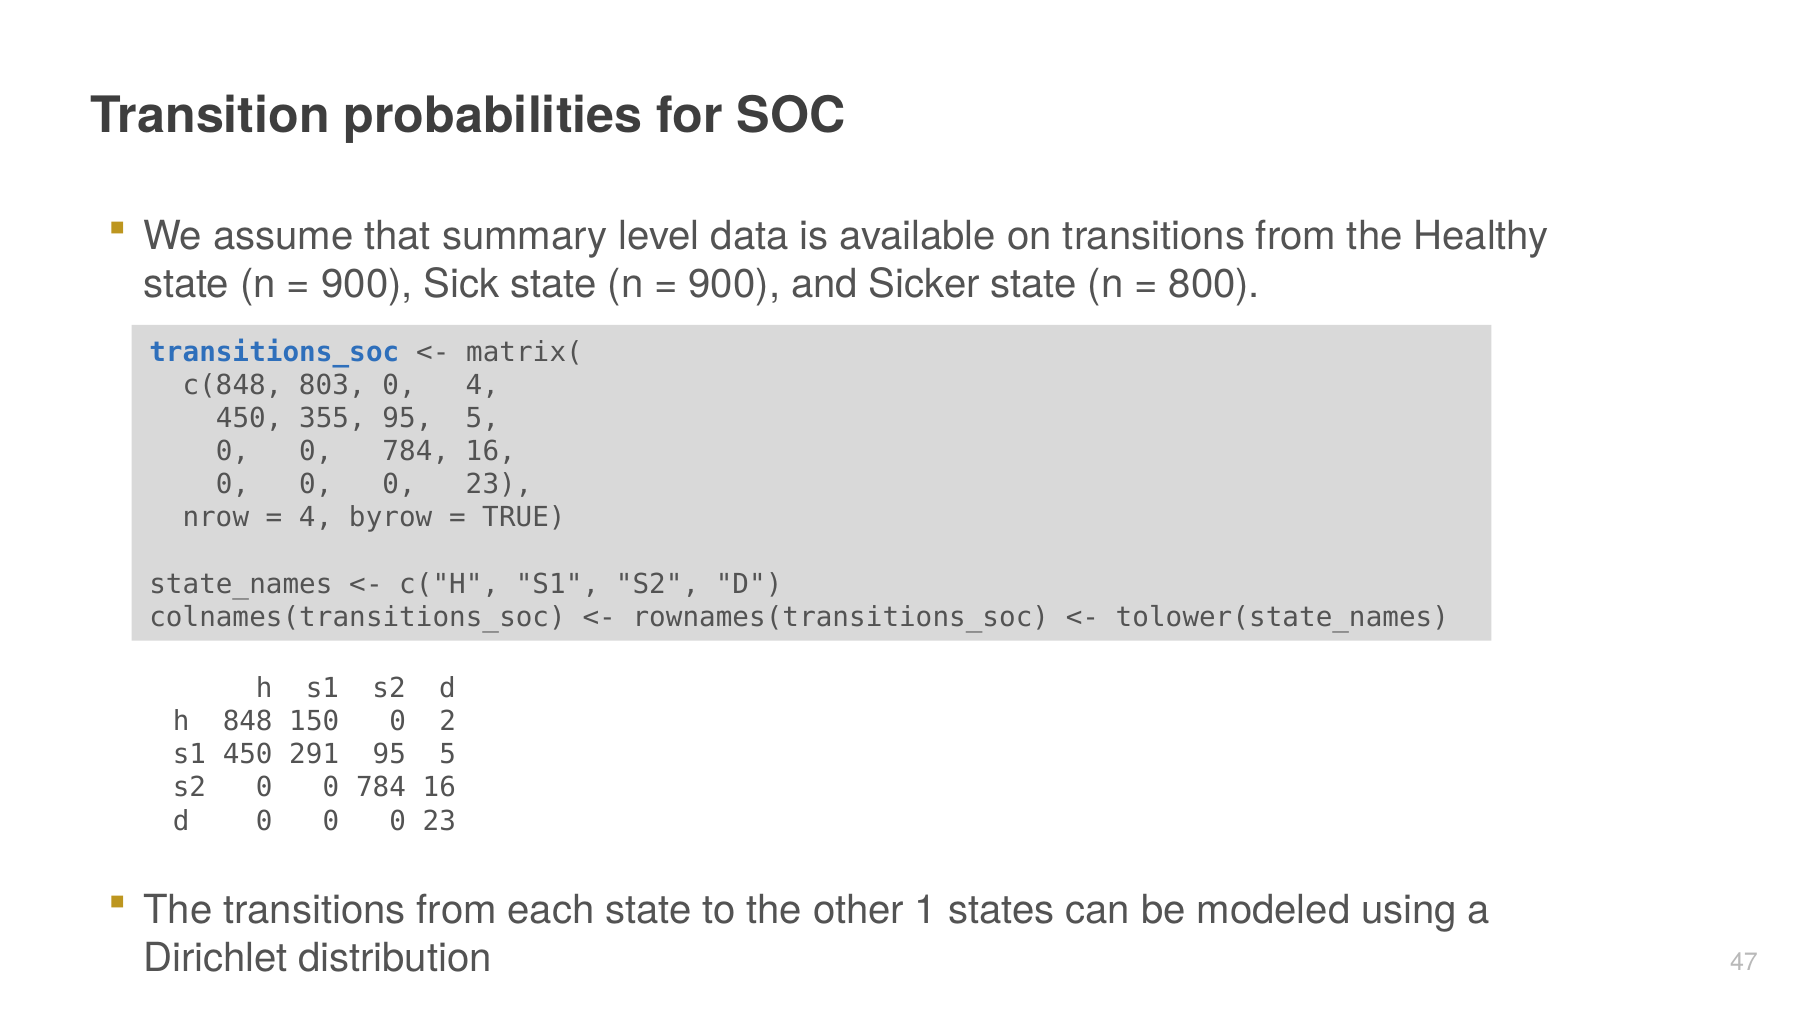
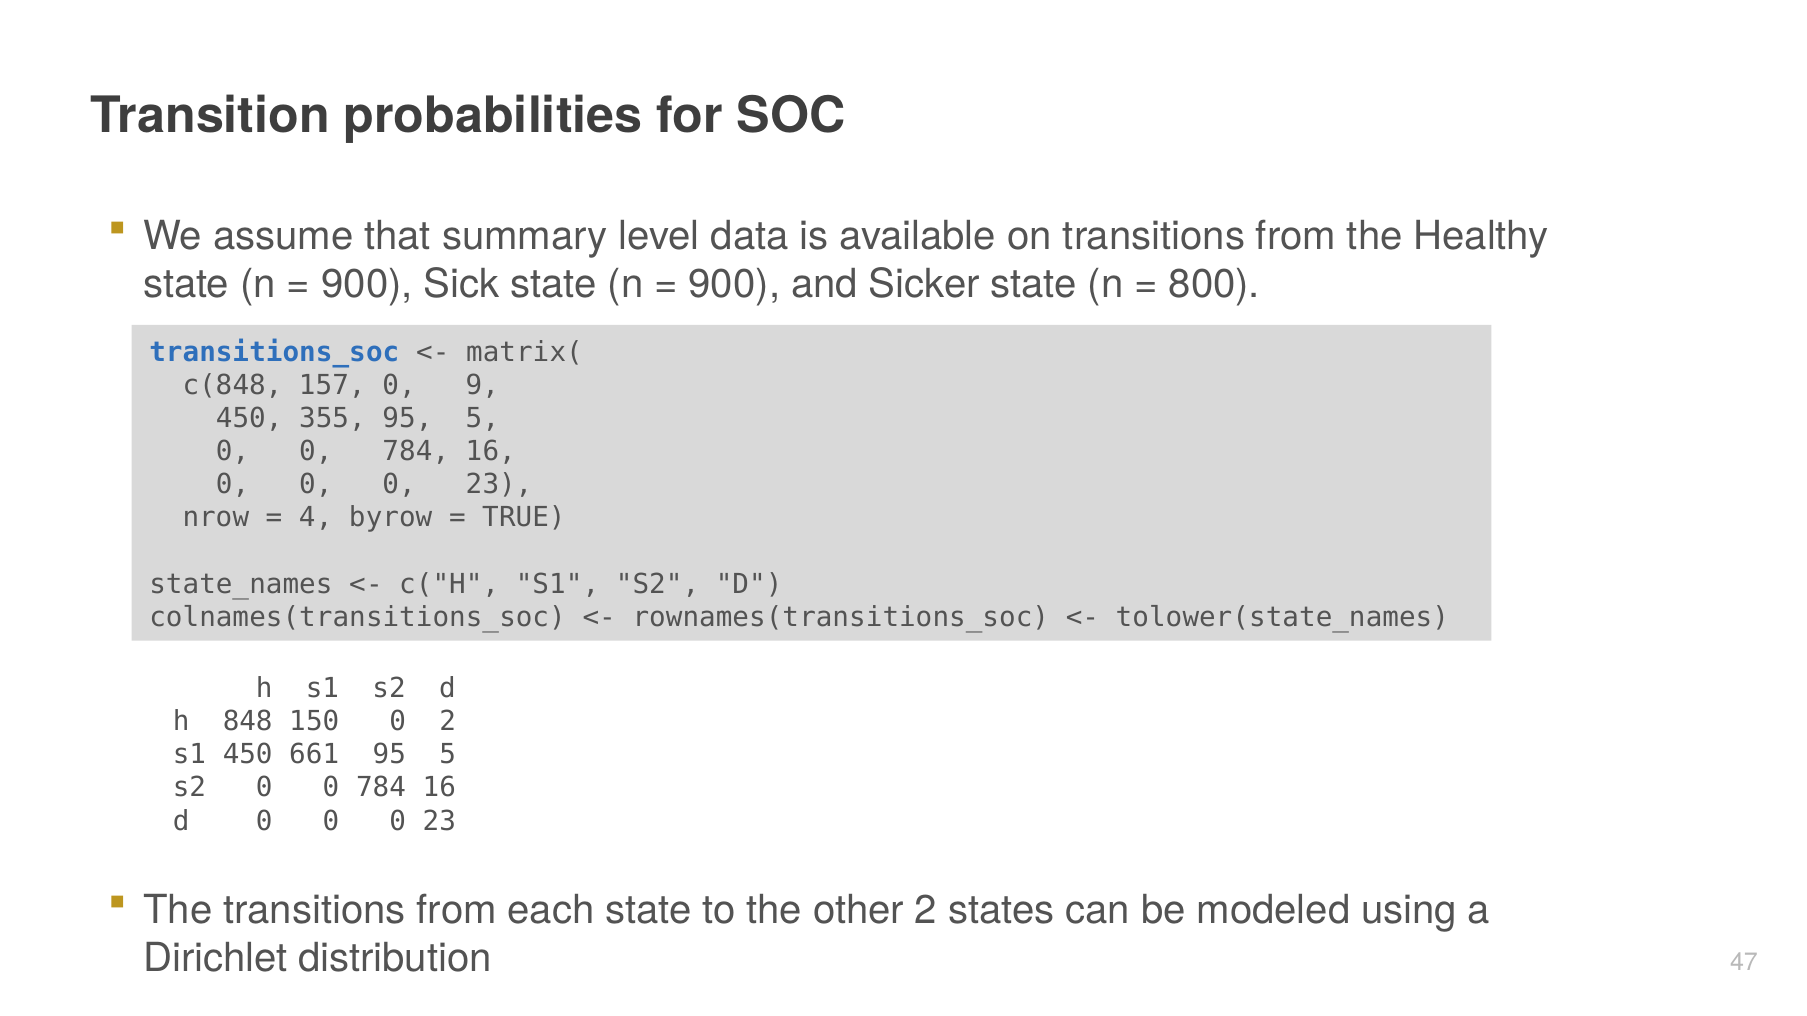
803: 803 -> 157 (332, 385)
0 4: 4 -> 9 (482, 385)
291: 291 -> 661 (314, 755)
other 1: 1 -> 2 (926, 910)
